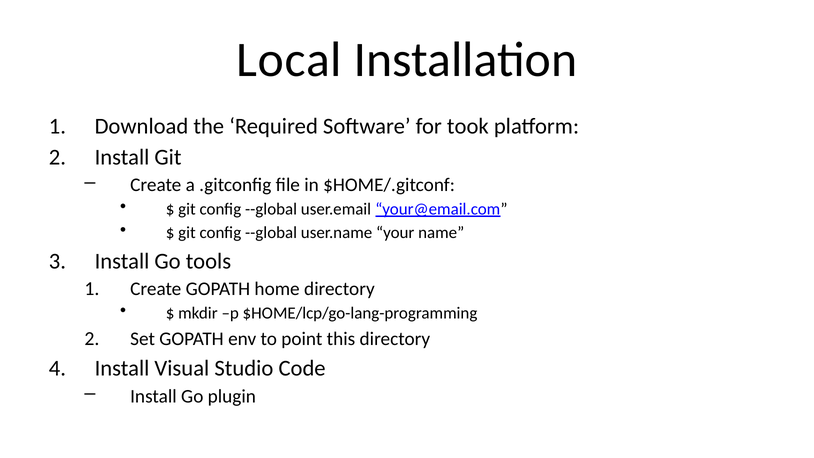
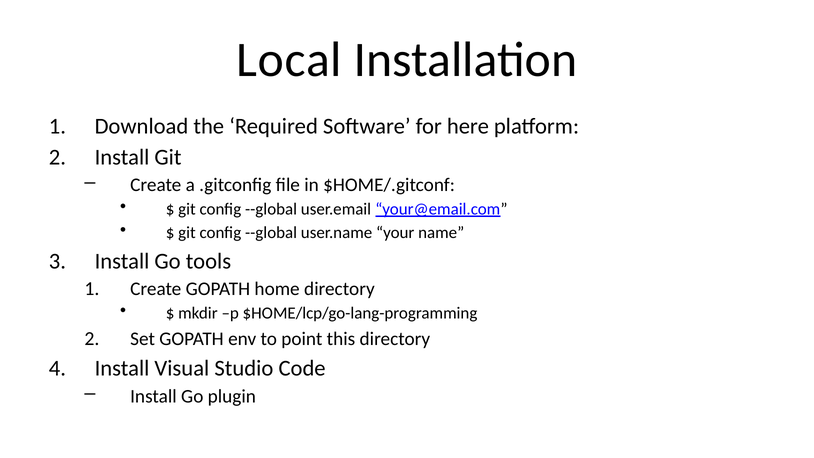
took: took -> here (468, 126)
